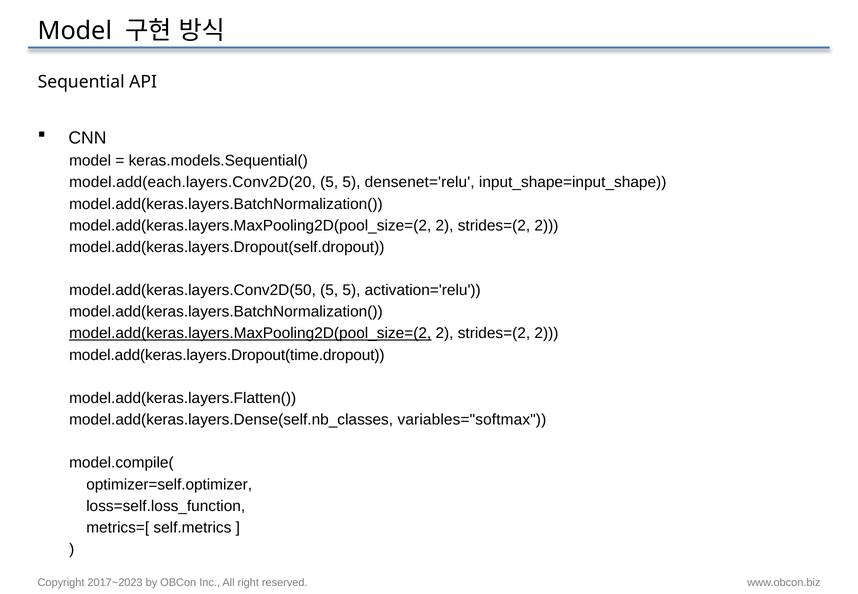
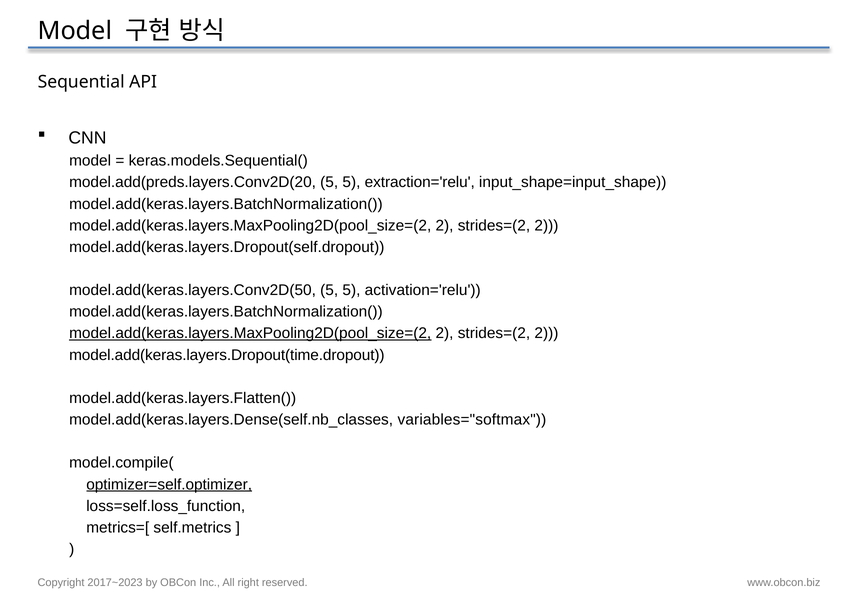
model.add(each.layers.Conv2D(20: model.add(each.layers.Conv2D(20 -> model.add(preds.layers.Conv2D(20 (193, 182)
densenet='relu: densenet='relu -> extraction='relu (420, 182)
optimizer=self.optimizer underline: none -> present (169, 484)
